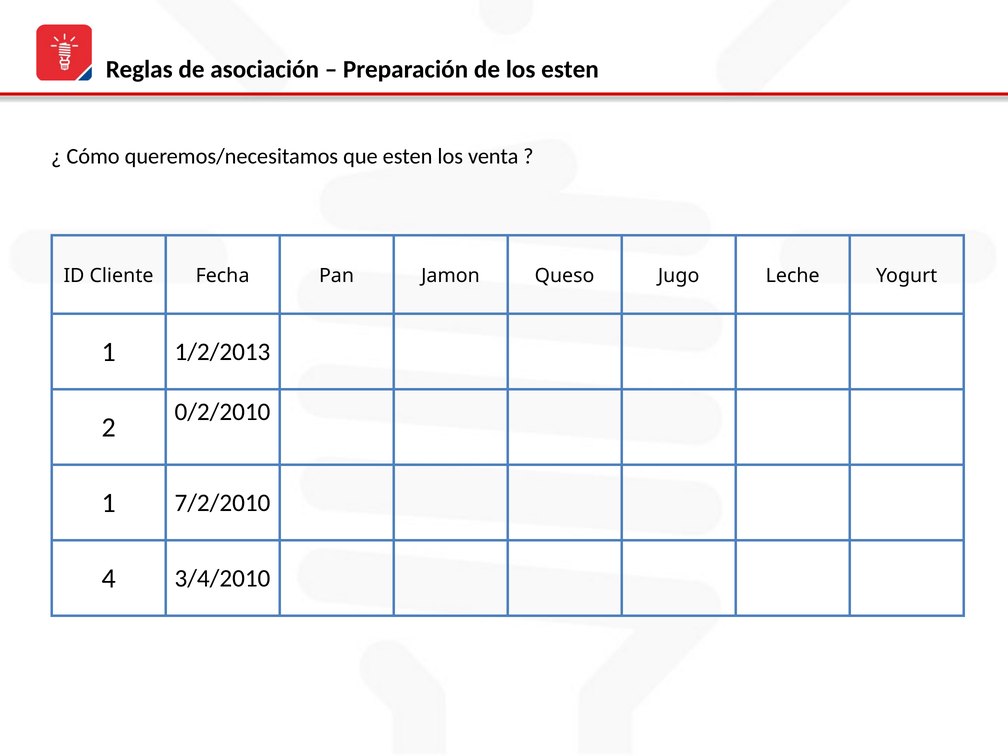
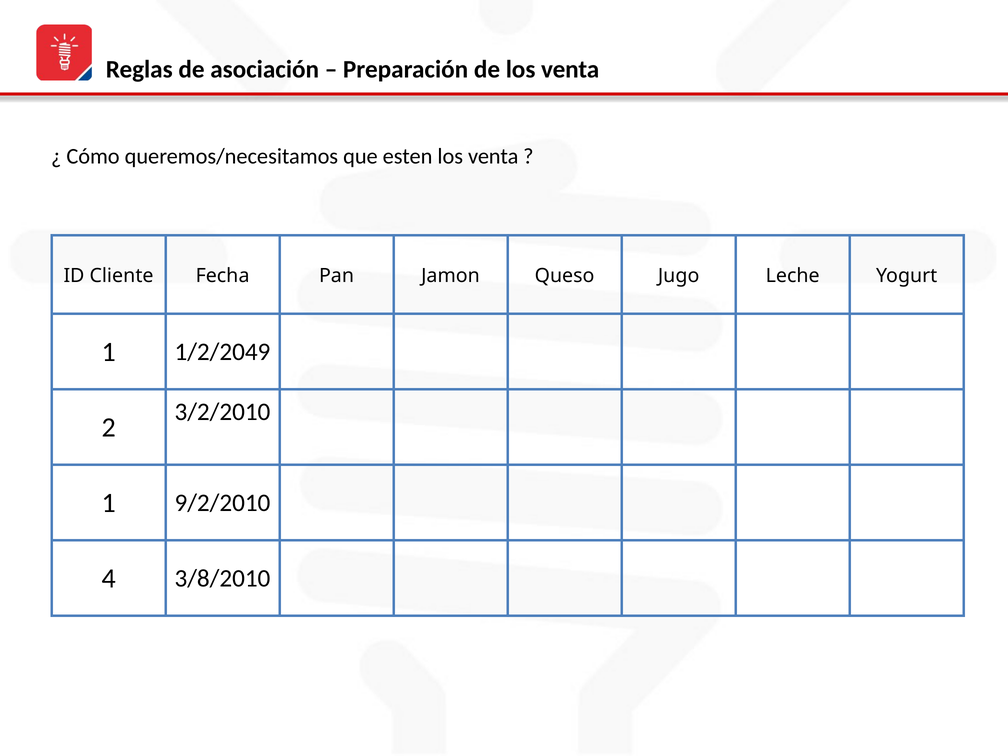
de los esten: esten -> venta (570, 70)
1/2/2013: 1/2/2013 -> 1/2/2049 (222, 352)
0/2/2010: 0/2/2010 -> 3/2/2010 (222, 412)
7/2/2010: 7/2/2010 -> 9/2/2010 (222, 503)
3/4/2010: 3/4/2010 -> 3/8/2010 (222, 579)
